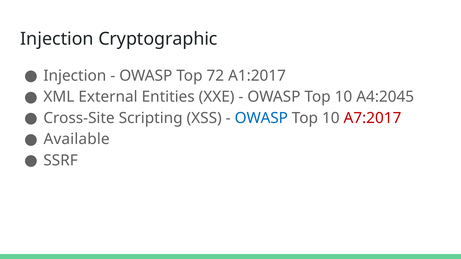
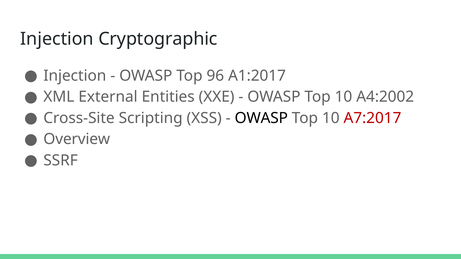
72: 72 -> 96 (215, 76)
A4:2045: A4:2045 -> A4:2002 (385, 97)
OWASP colour: blue -> black (261, 118)
Available: Available -> Overview (77, 139)
